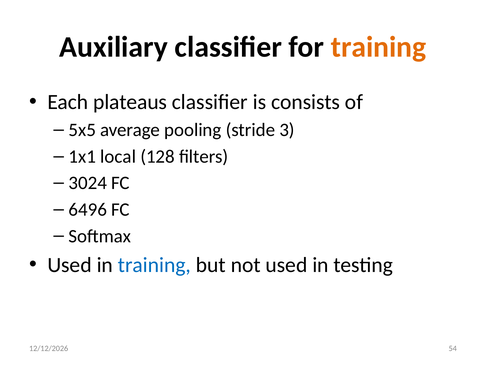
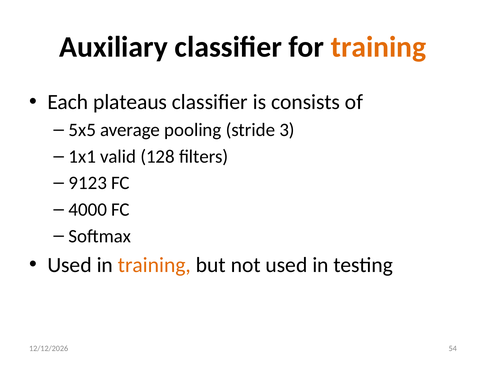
local: local -> valid (118, 156)
3024: 3024 -> 9123 (88, 183)
6496: 6496 -> 4000 (88, 209)
training colour: blue -> orange (154, 265)
